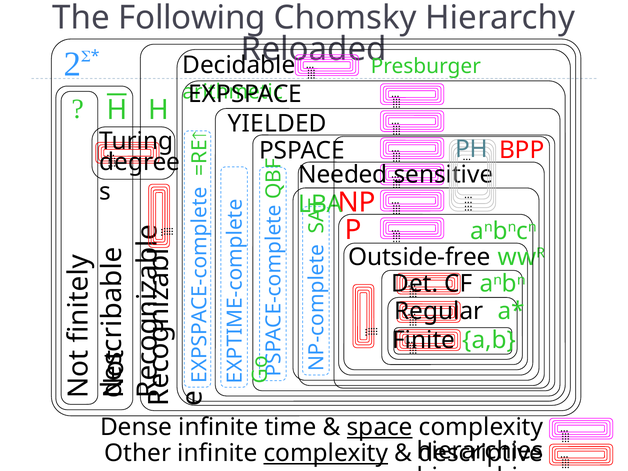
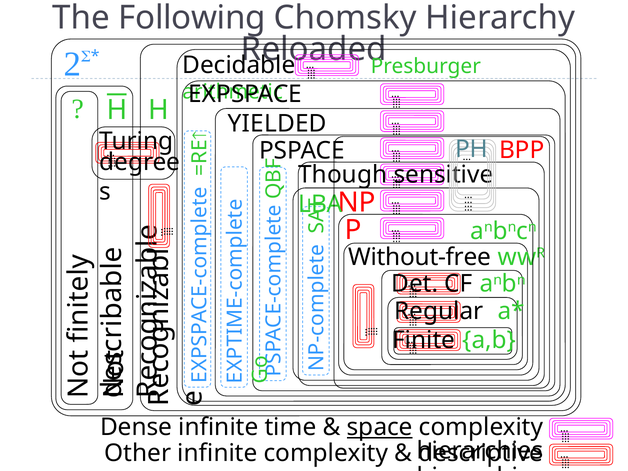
Needed: Needed -> Though (343, 175)
Outside-free: Outside-free -> Without-free (420, 257)
complexity underline: present -> none (326, 453)
